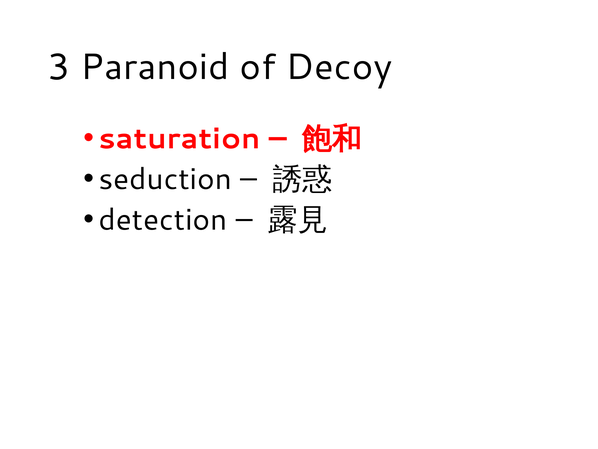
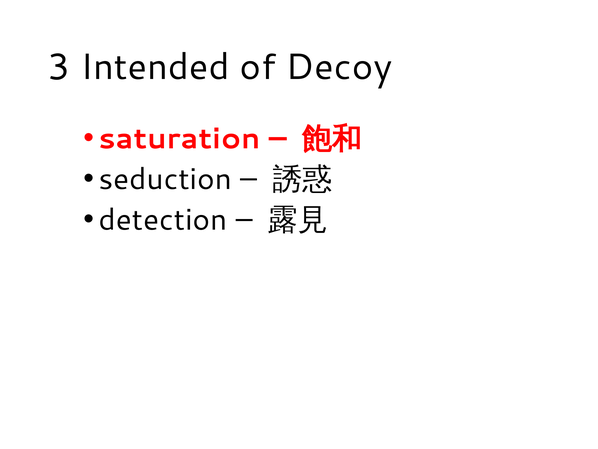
Paranoid: Paranoid -> Intended (155, 67)
